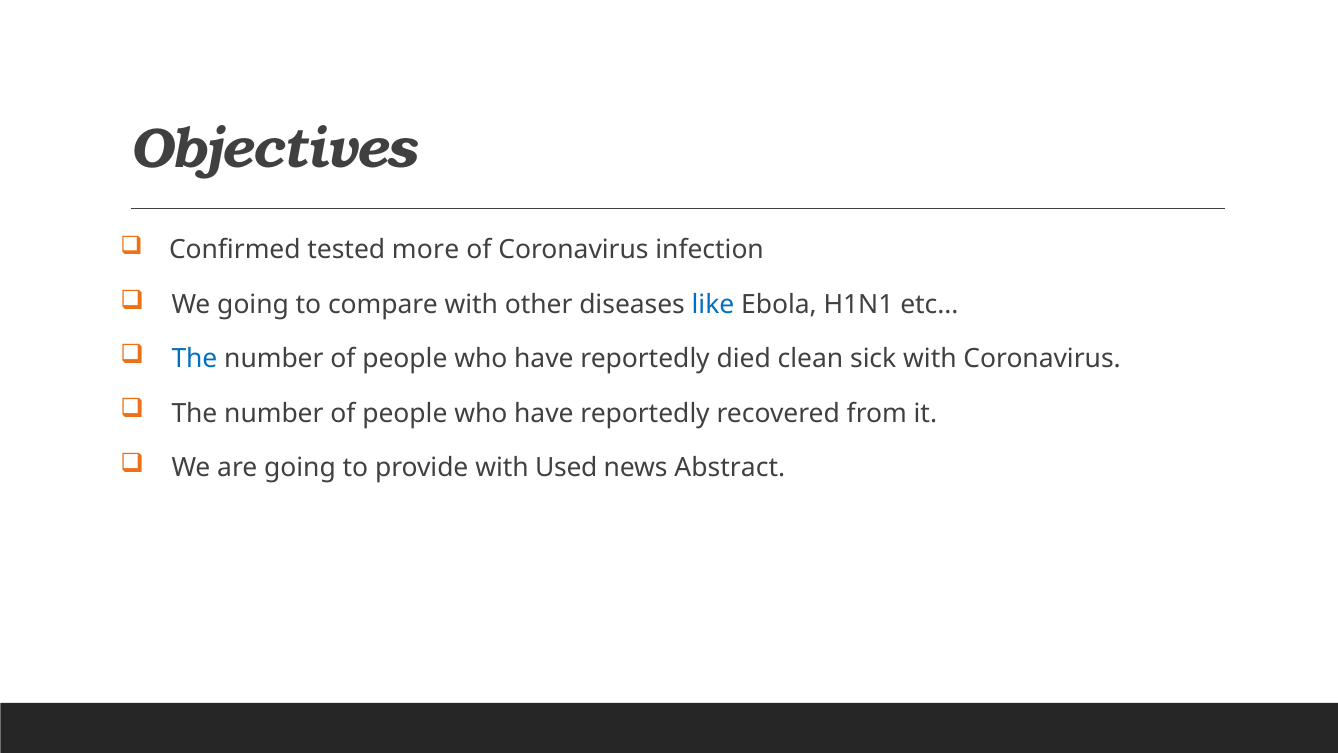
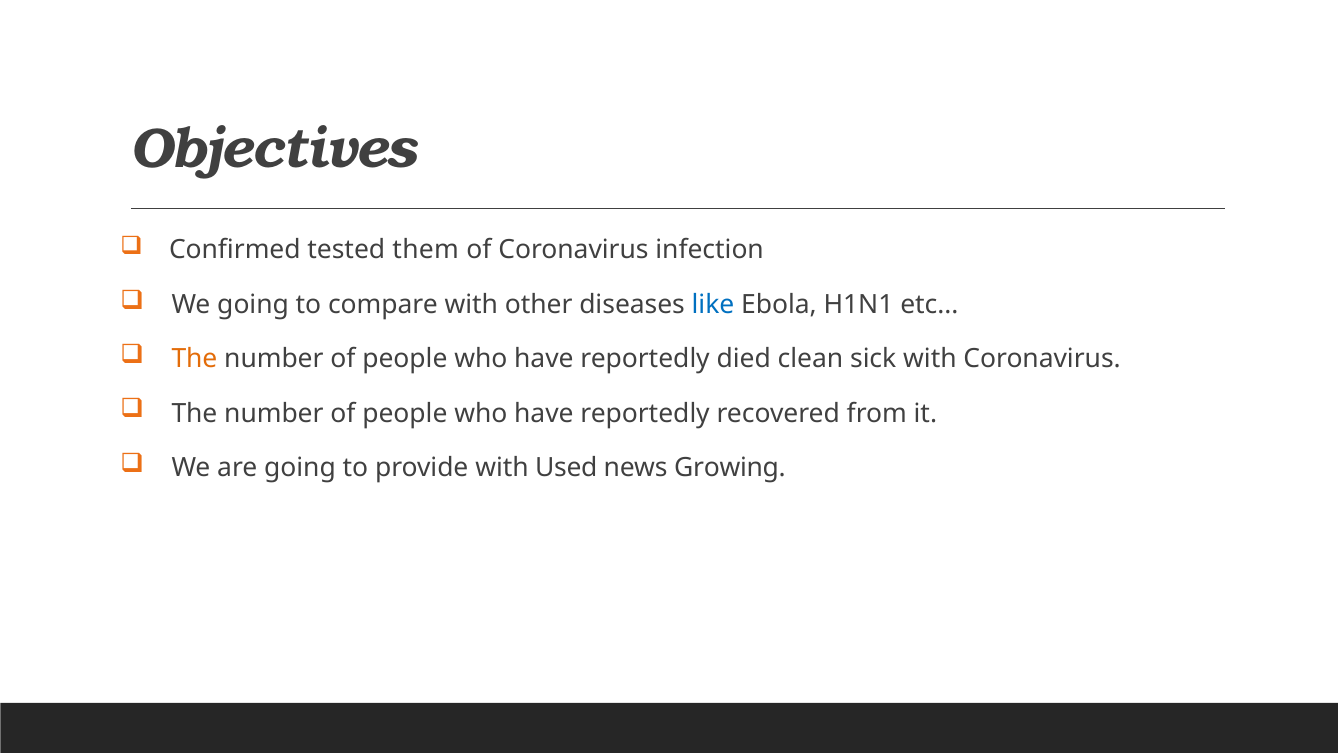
more: more -> them (426, 250)
The colour: blue -> orange (194, 359)
Abstract: Abstract -> Growing (730, 468)
